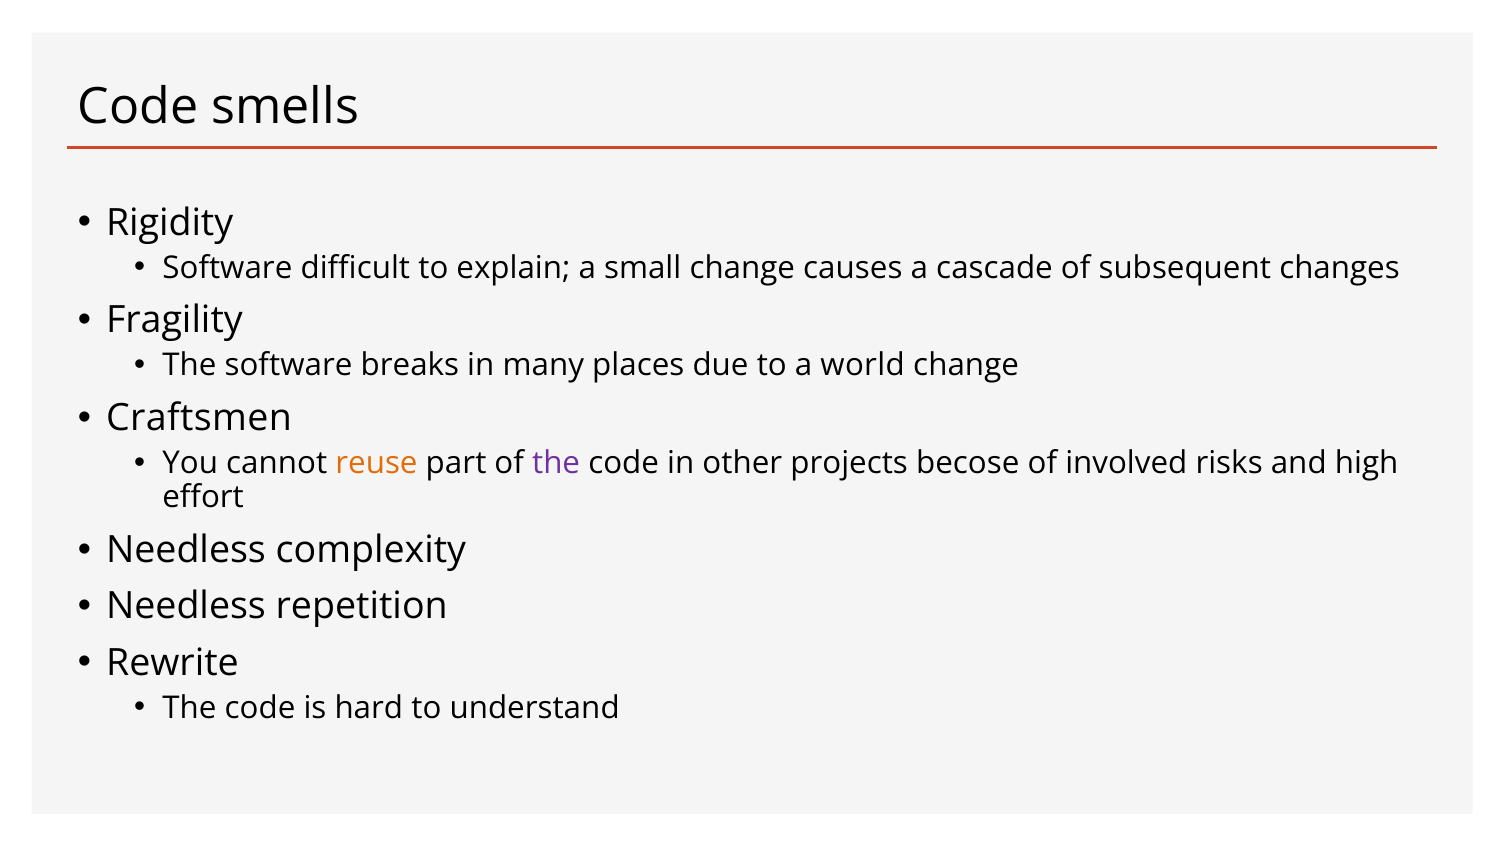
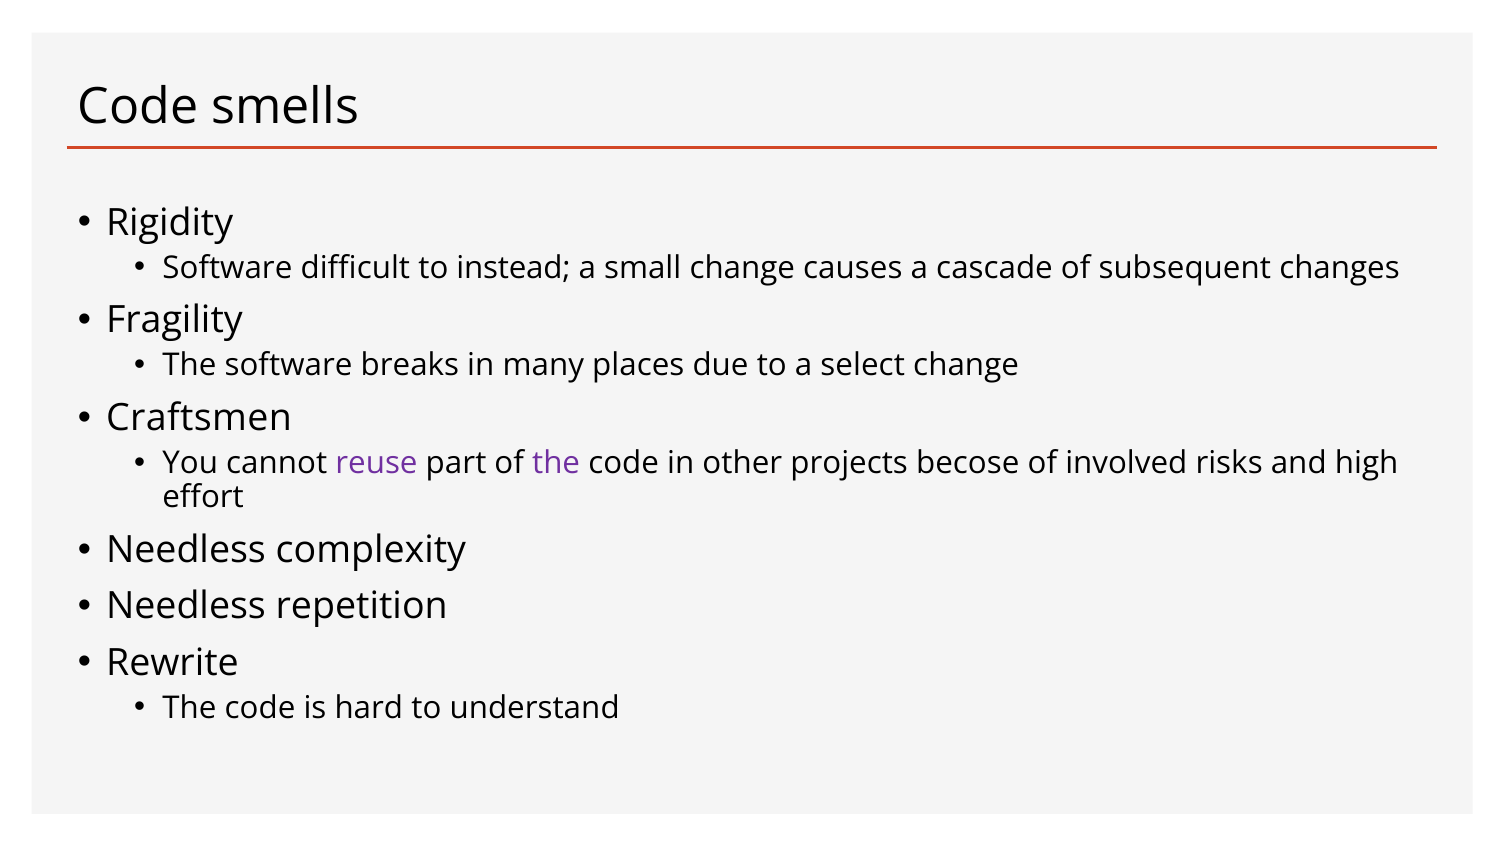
explain: explain -> instead (513, 268)
world: world -> select (863, 366)
reuse colour: orange -> purple (376, 463)
